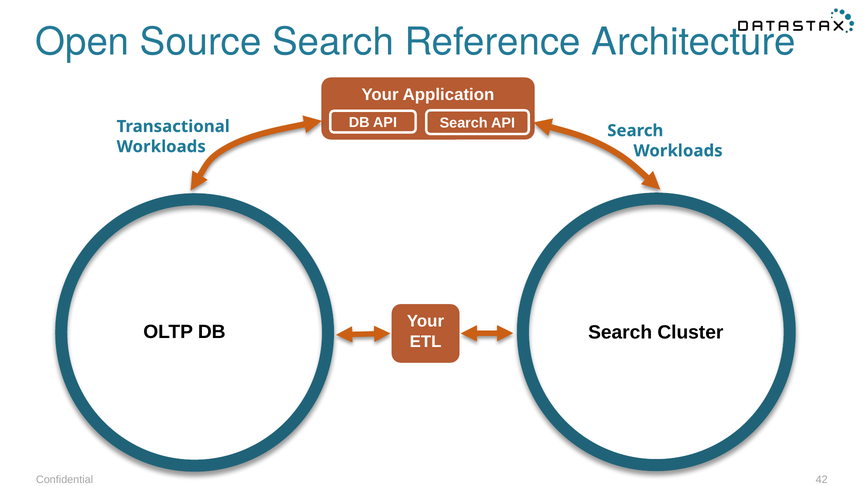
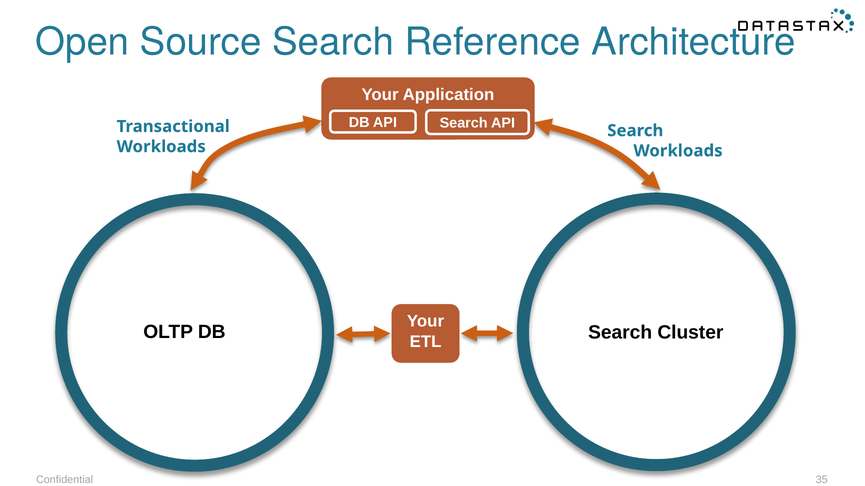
42: 42 -> 35 (822, 480)
